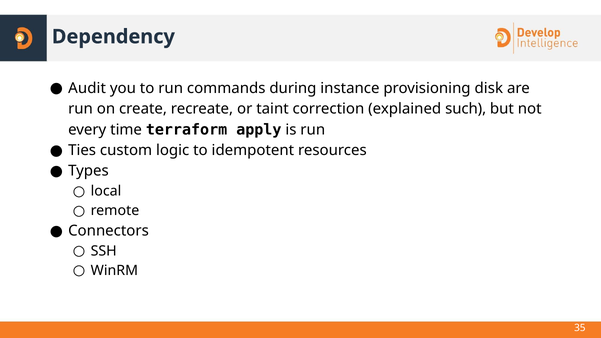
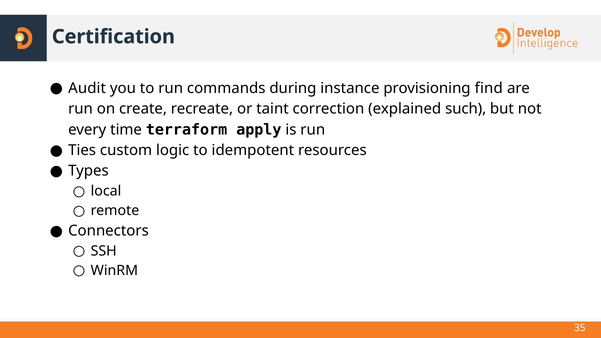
Dependency: Dependency -> Certification (113, 37)
disk: disk -> find (489, 88)
